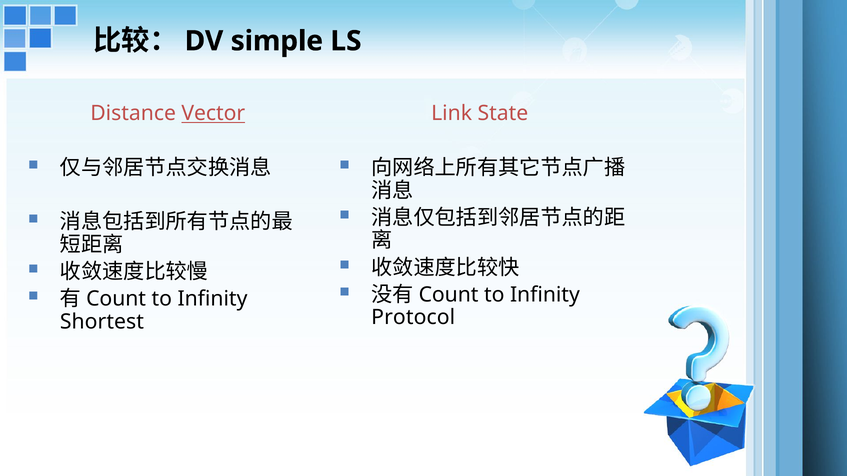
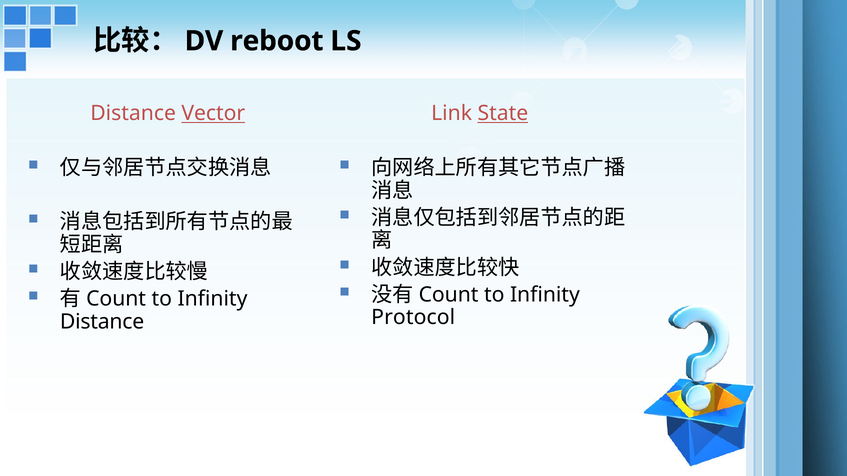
simple: simple -> reboot (277, 41)
State underline: none -> present (503, 113)
Shortest: Shortest -> Distance (102, 322)
